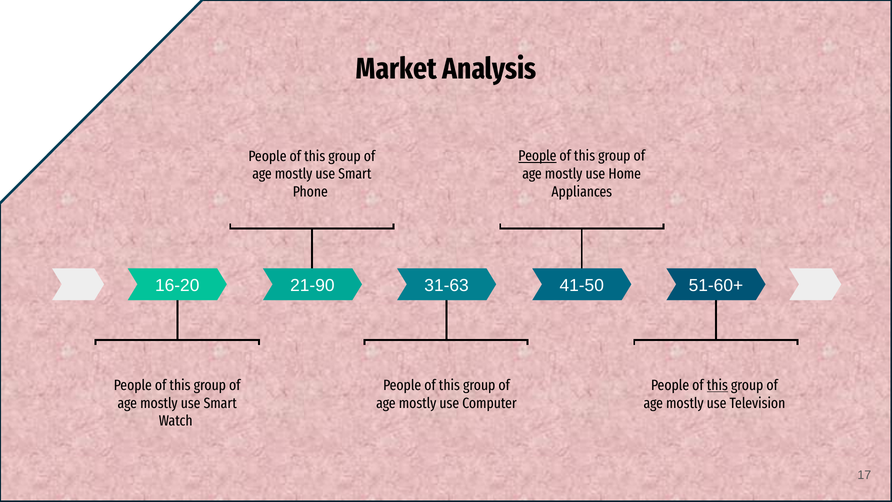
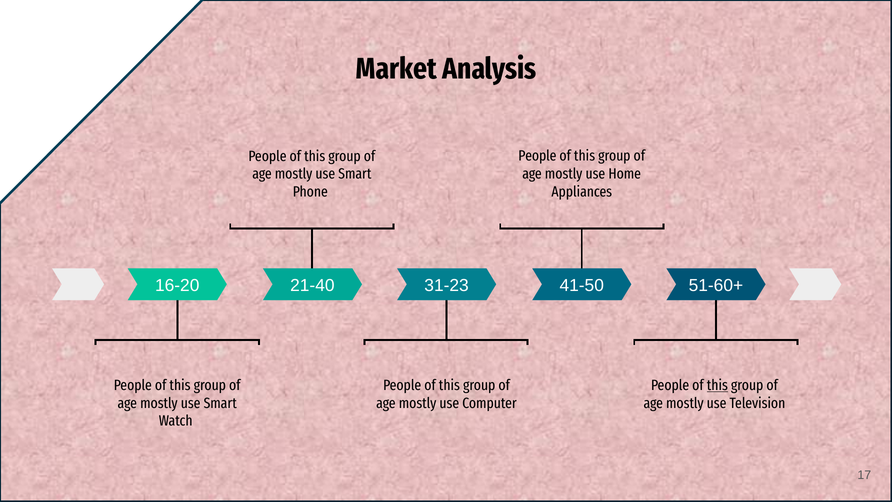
People underline: present -> none (537, 156)
21-90: 21-90 -> 21-40 (312, 285)
31-63: 31-63 -> 31-23 (447, 285)
